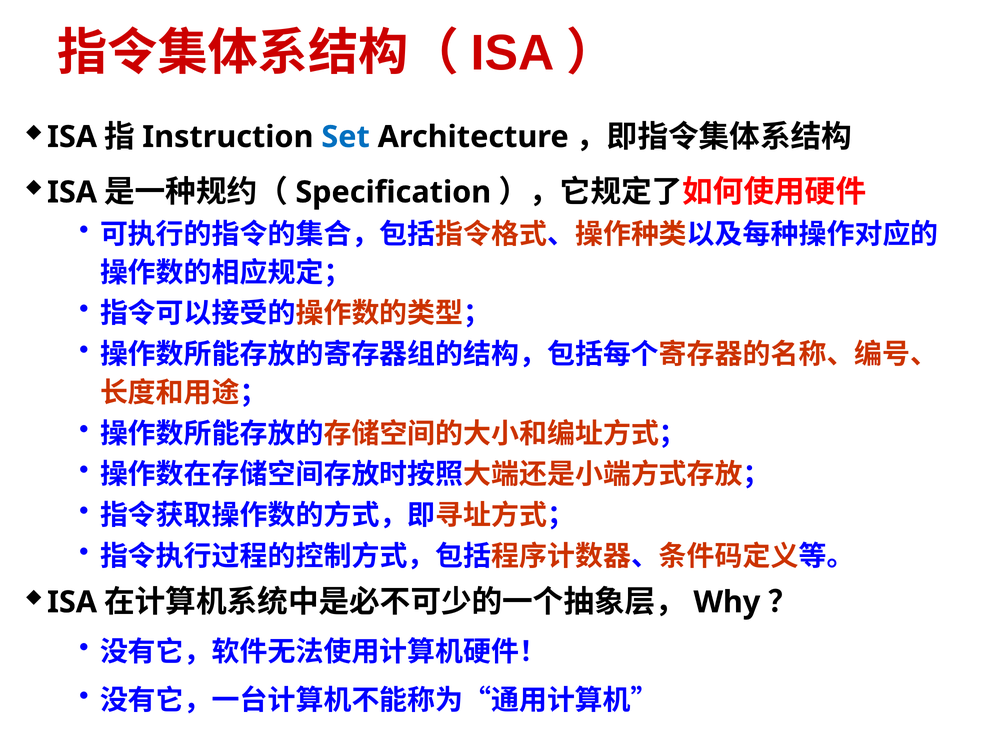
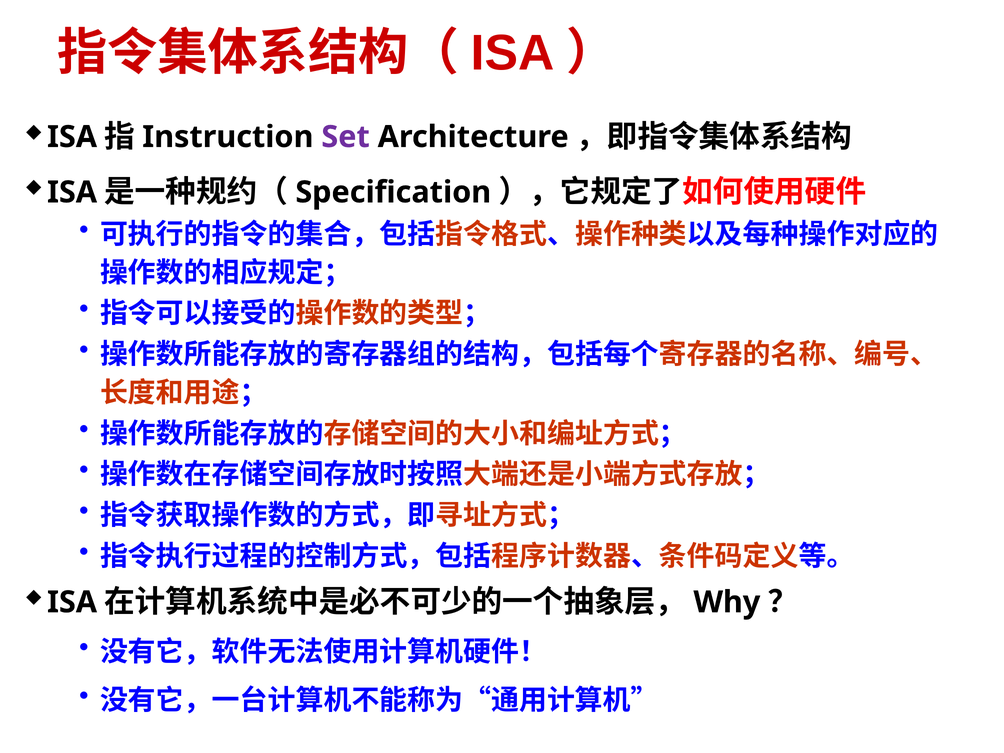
Set colour: blue -> purple (346, 137)
